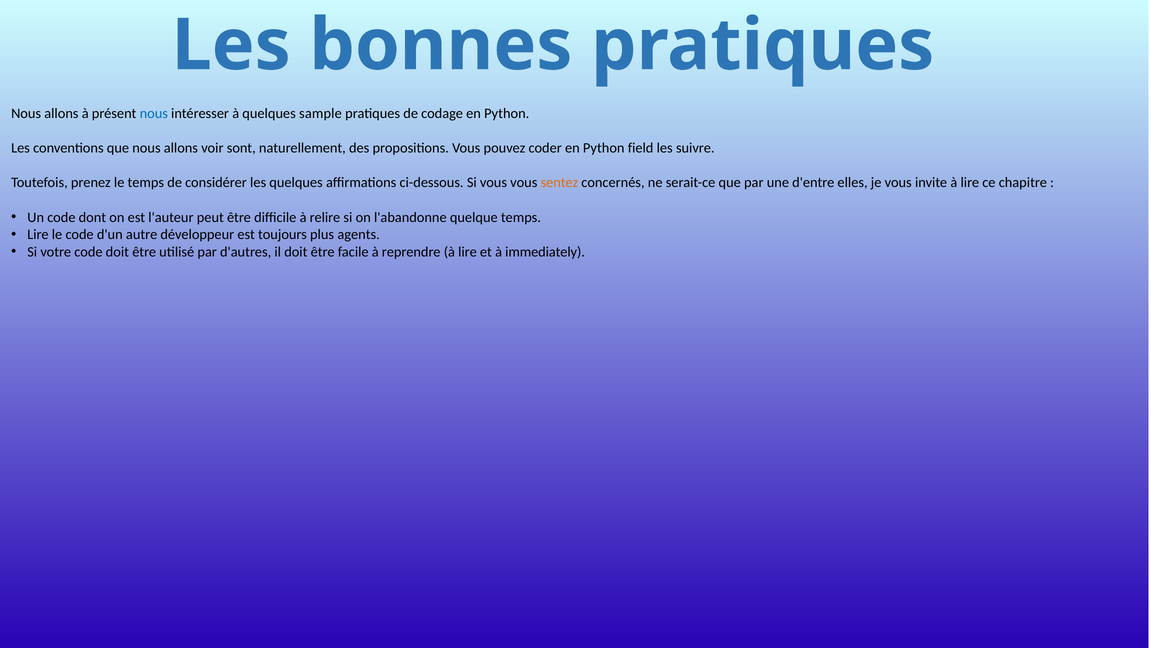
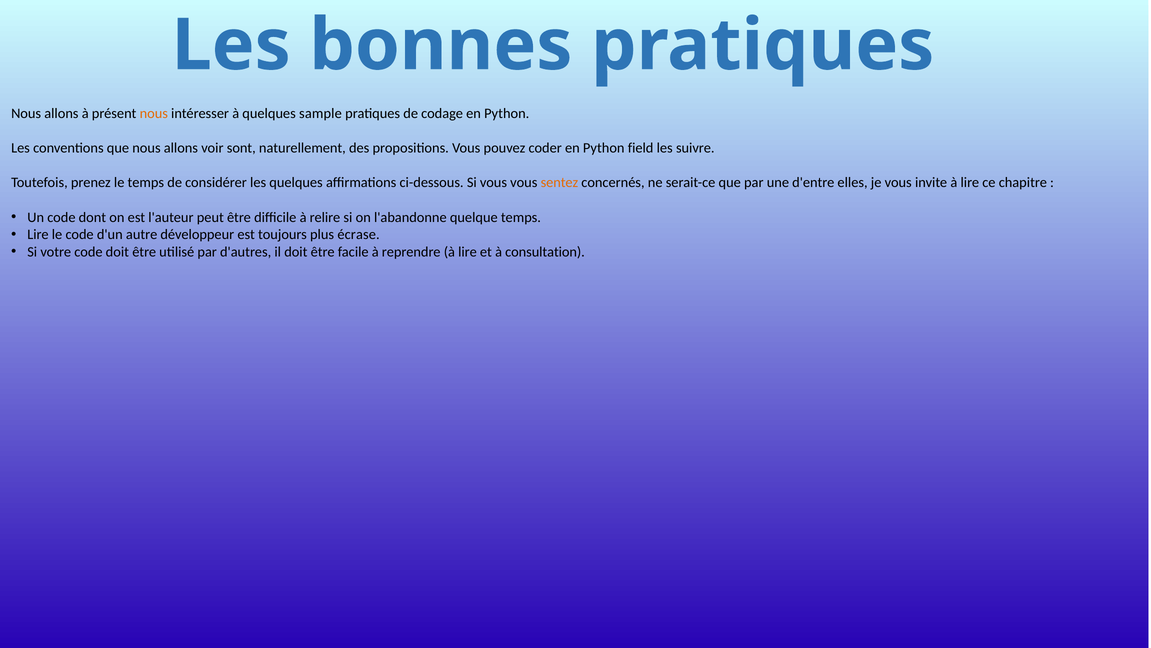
nous colour: blue -> orange (154, 114)
agents: agents -> écrase (359, 234)
immediately: immediately -> consultation (545, 252)
